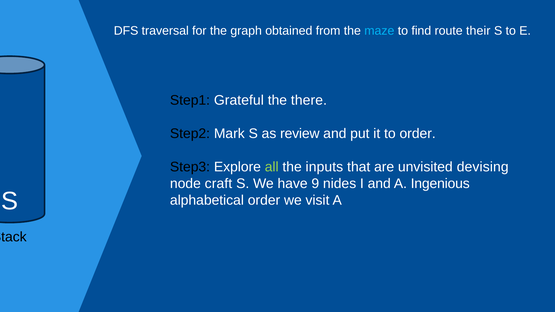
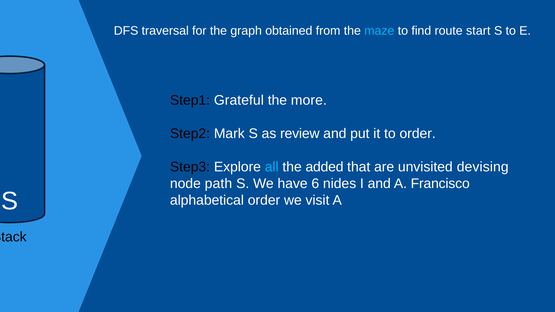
their: their -> start (478, 31)
there: there -> more (309, 100)
all colour: light green -> light blue (272, 167)
inputs: inputs -> added (325, 167)
craft: craft -> path (218, 184)
9: 9 -> 6 (315, 184)
Ingenious: Ingenious -> Francisco (440, 184)
